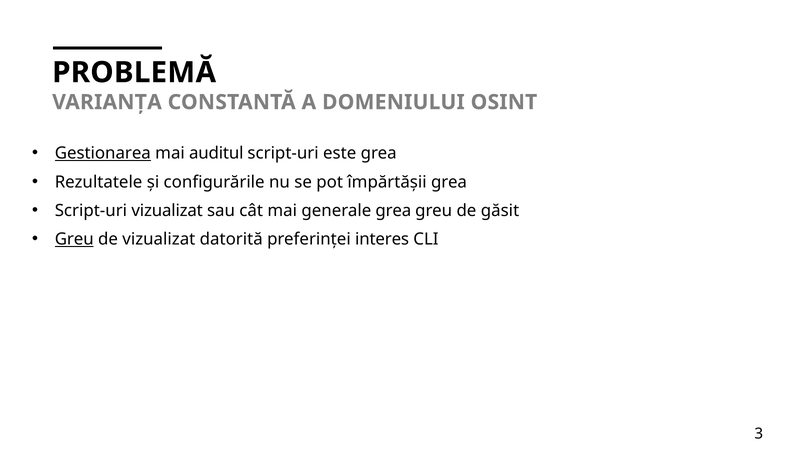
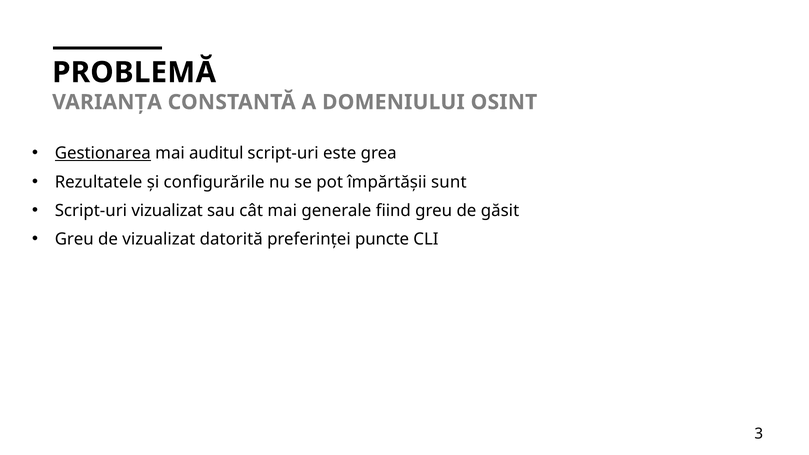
împărtășii grea: grea -> sunt (449, 182)
generale grea: grea -> fiind (393, 211)
Greu underline: present -> none (74, 239)
interes: interes -> puncte (382, 239)
